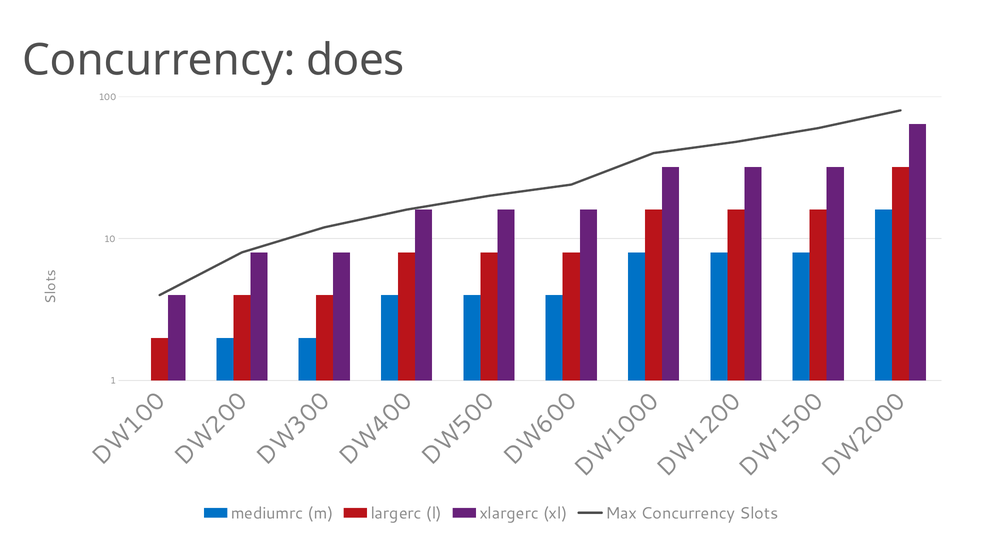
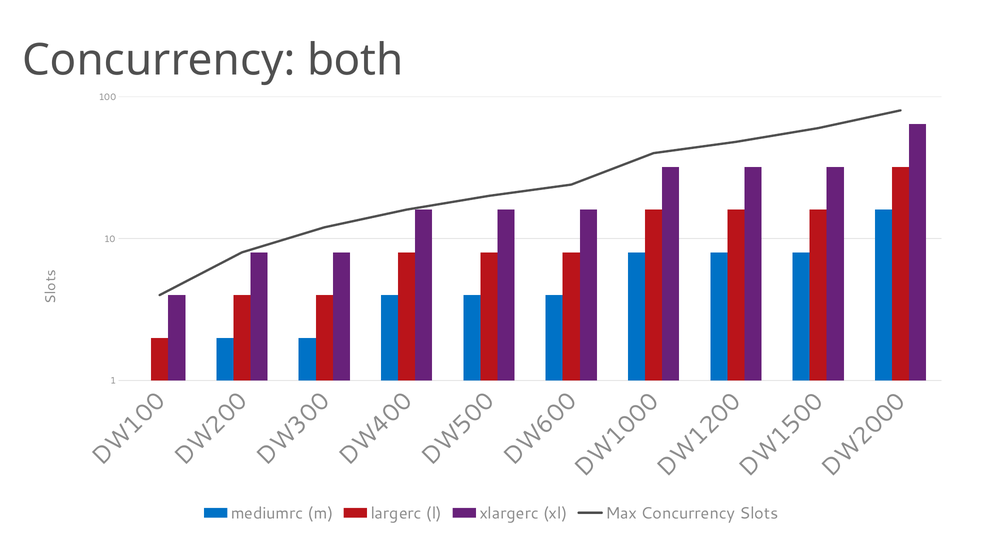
does: does -> both (355, 60)
